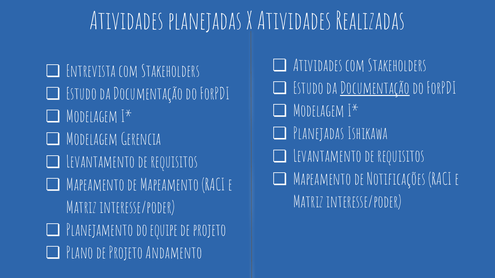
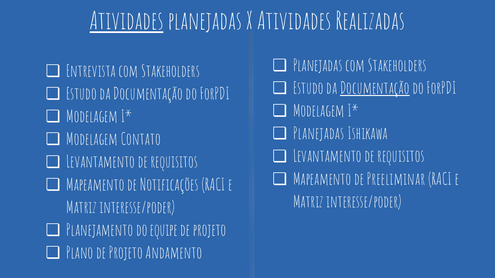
Atividades underline: none -> present (127, 22)
Atividades: Atividades -> Planejadas (318, 66)
Gerencia: Gerencia -> Contato (141, 140)
Notificações: Notificações -> Preeliminar (396, 180)
de Mapeamento: Mapeamento -> Notificações (169, 185)
